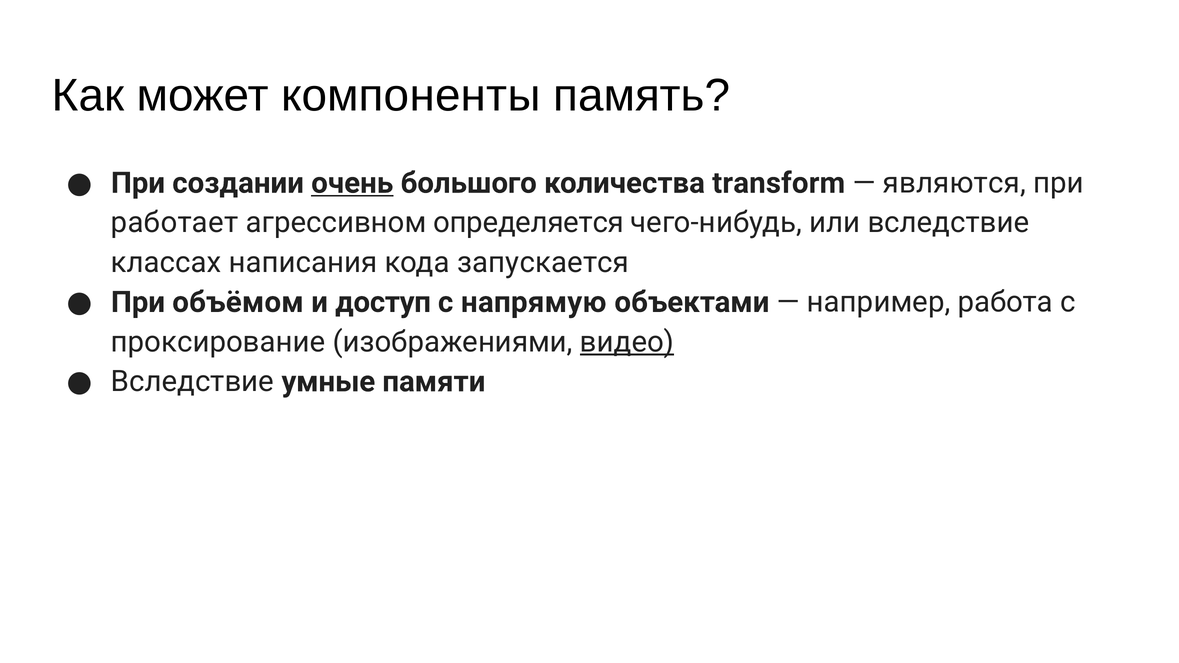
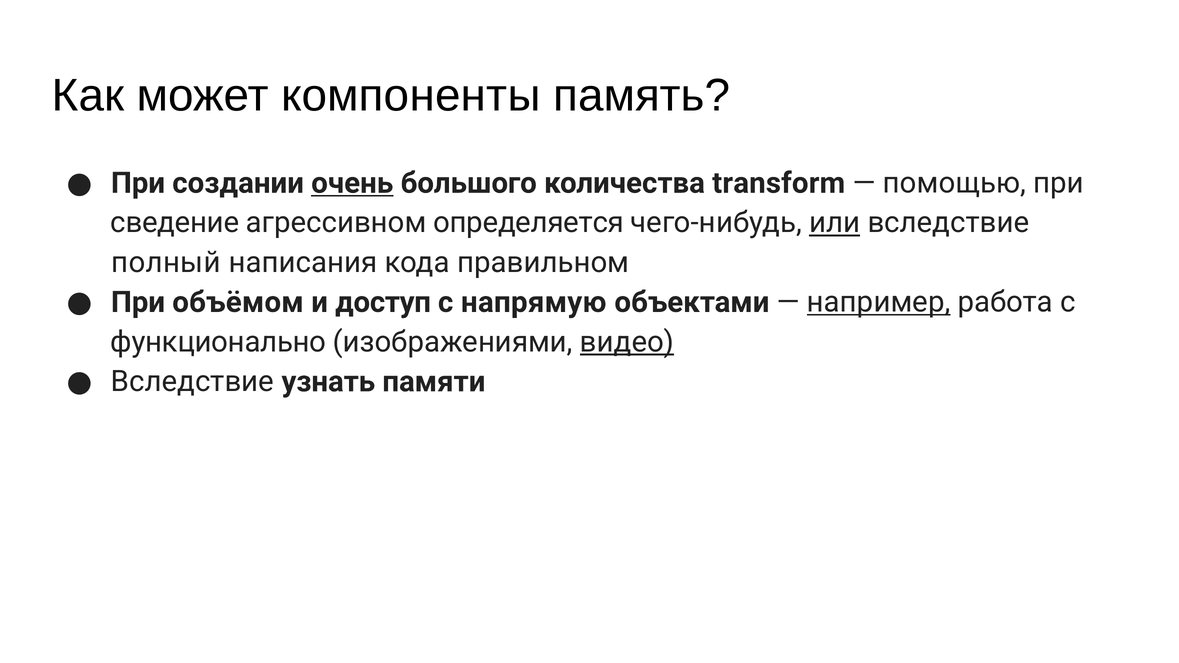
являются: являются -> помощью (954, 183)
работает: работает -> сведение (175, 223)
или underline: none -> present (835, 223)
классах: классах -> полный (166, 263)
запускается: запускается -> правильном (543, 263)
например underline: none -> present (879, 302)
проксирование: проксирование -> функционально (218, 342)
умные: умные -> узнать (328, 382)
